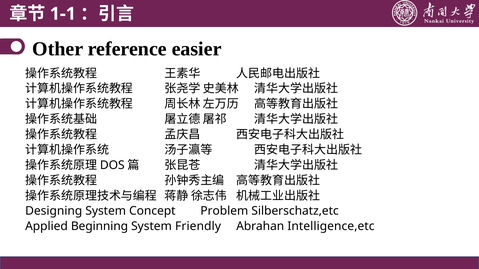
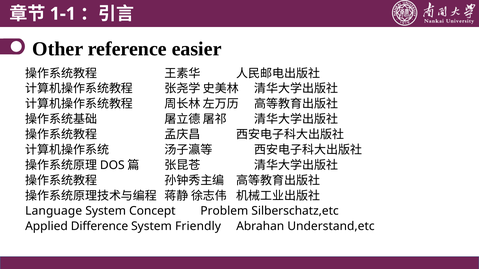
Designing: Designing -> Language (54, 211)
Beginning: Beginning -> Difference (100, 227)
Intelligence,etc: Intelligence,etc -> Understand,etc (331, 227)
